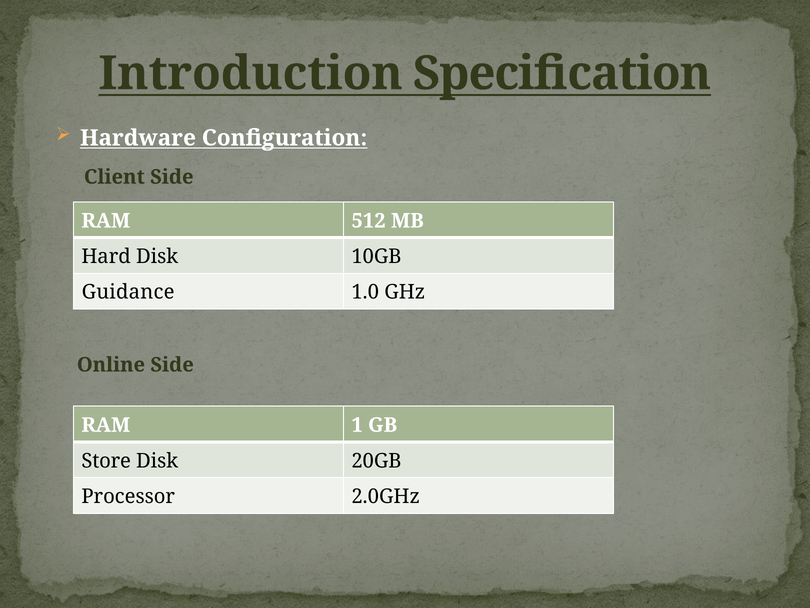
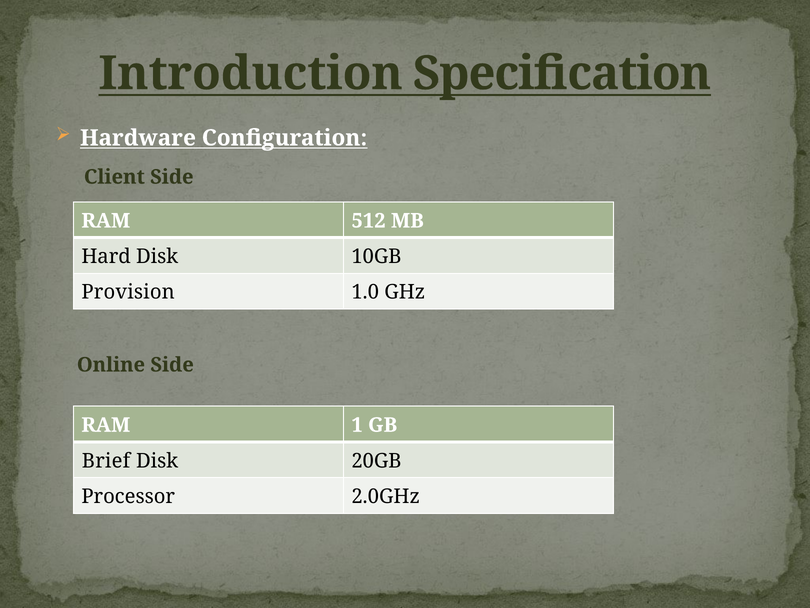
Guidance: Guidance -> Provision (128, 292)
Store: Store -> Brief (106, 460)
